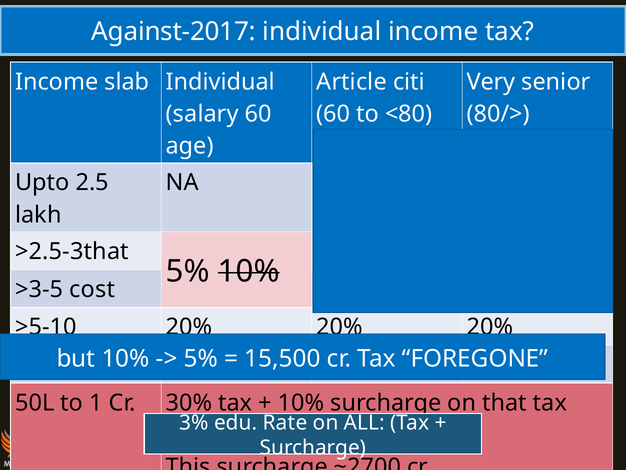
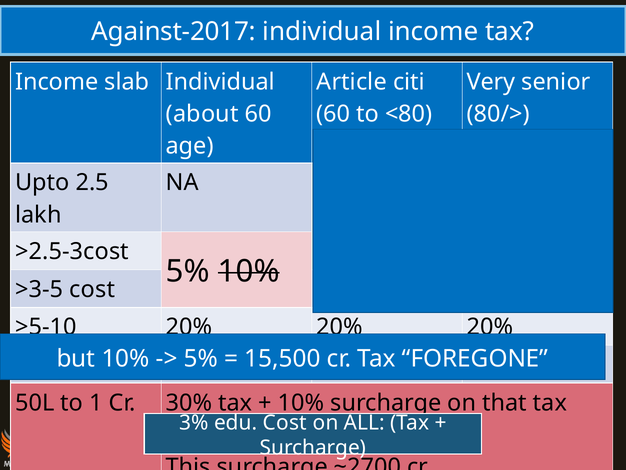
salary: salary -> about (202, 114)
>2.5-3that: >2.5-3that -> >2.5-3cost (72, 251)
Rate: Rate -> Cost (285, 422)
